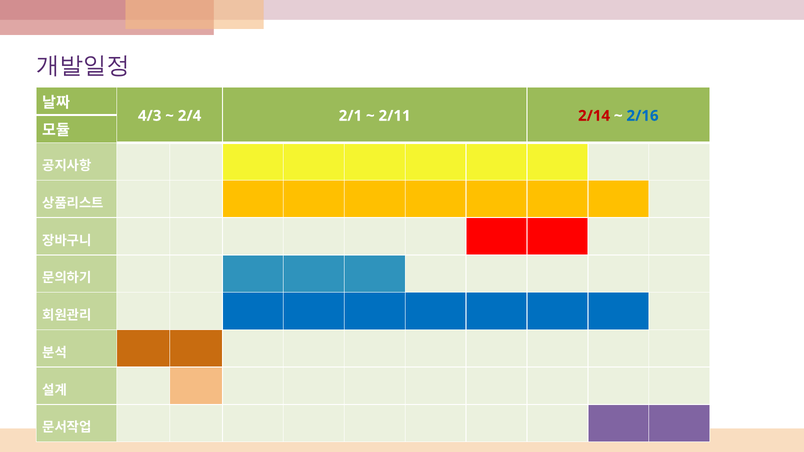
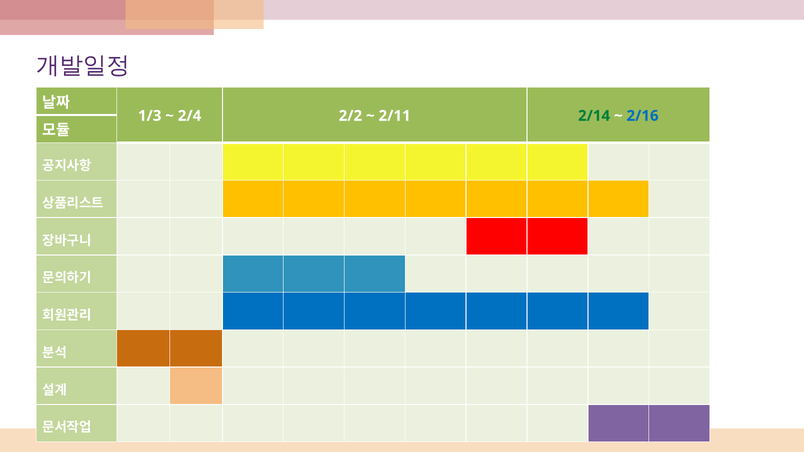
4/3: 4/3 -> 1/3 (150, 116)
2/1: 2/1 -> 2/2 (350, 116)
2/14 colour: red -> green (594, 116)
